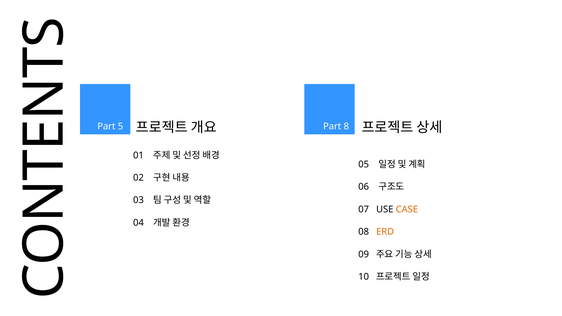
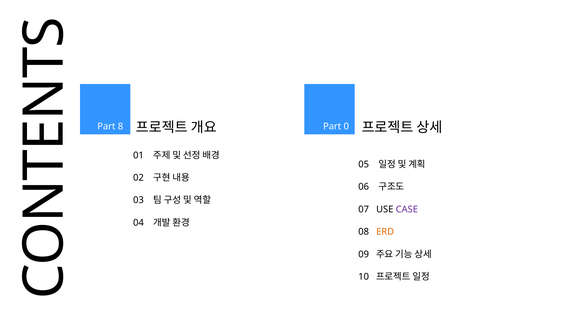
8: 8 -> 0 (346, 127)
5: 5 -> 8 (121, 127)
CASE colour: orange -> purple (407, 209)
